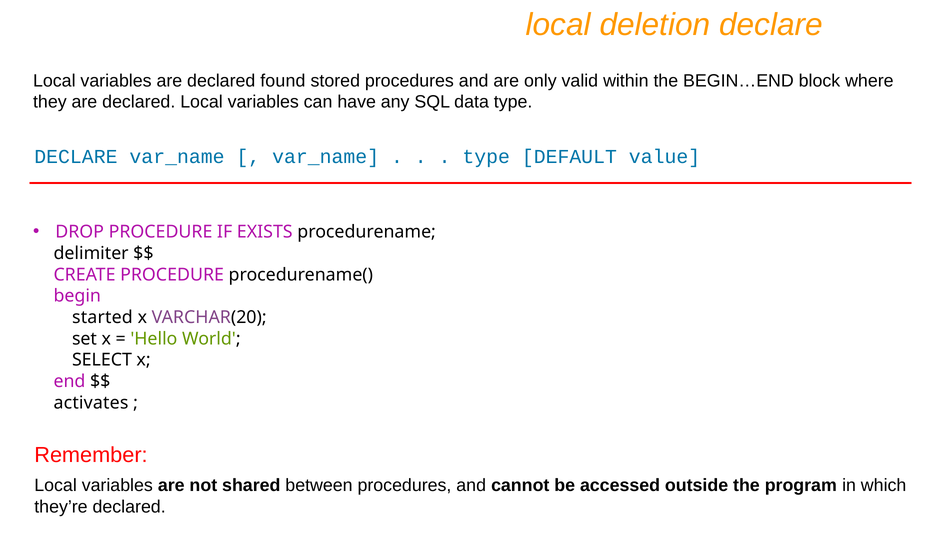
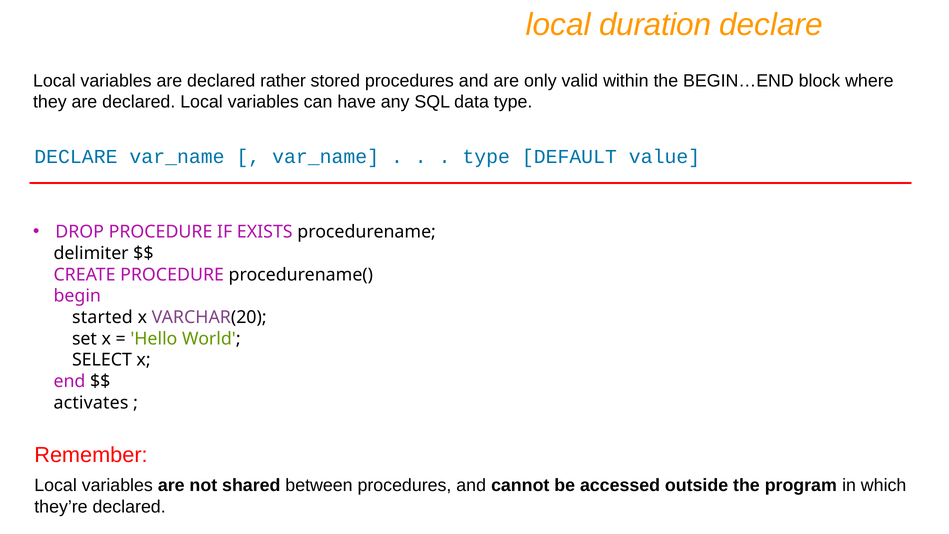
deletion: deletion -> duration (655, 25)
found: found -> rather (283, 81)
